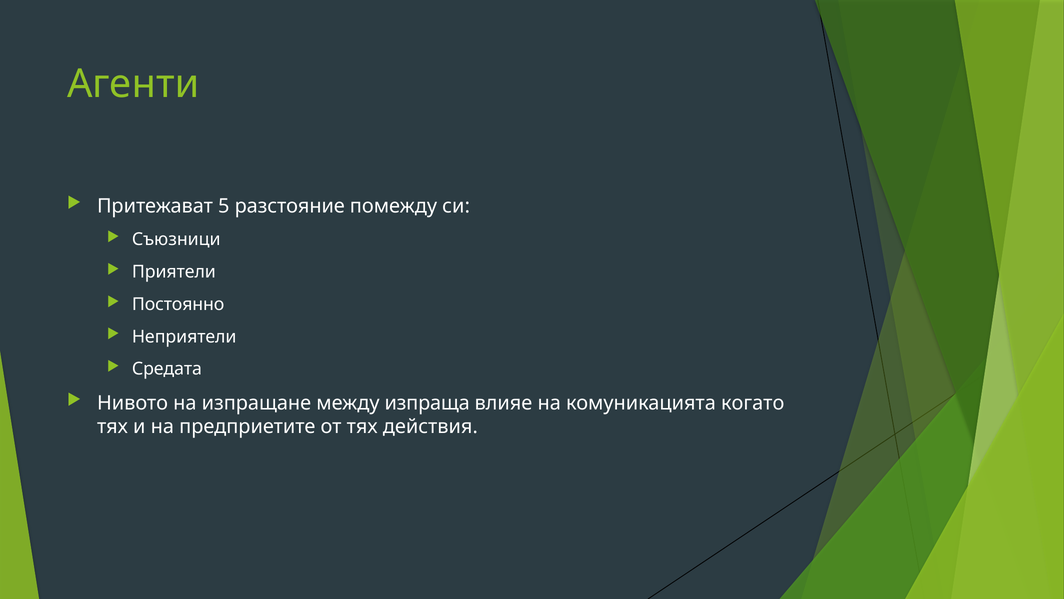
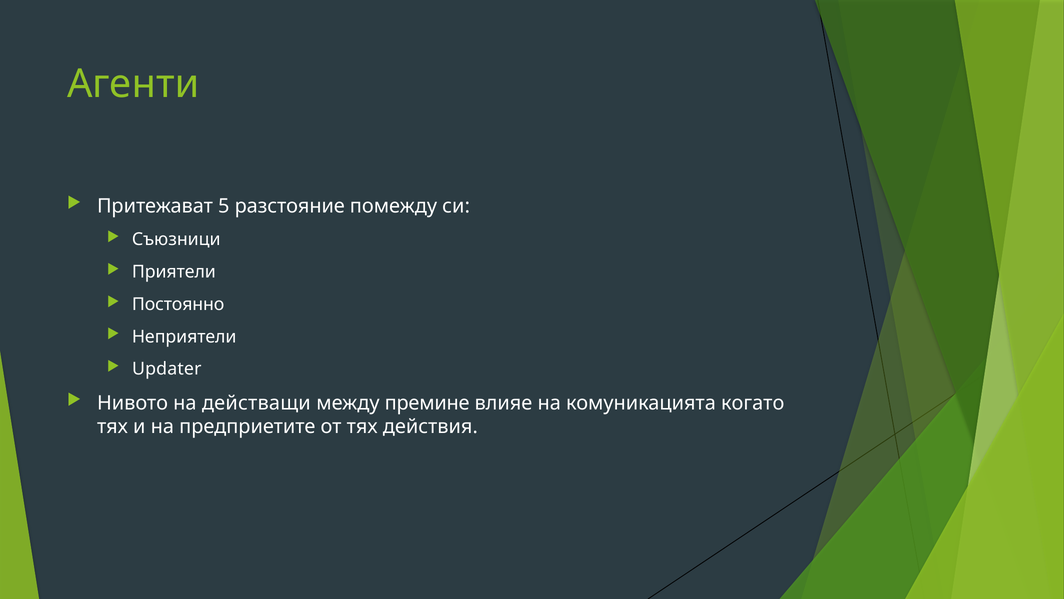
Средата: Средата -> Updater (167, 369)
изпращане: изпращане -> действащи (256, 403)
изпраща: изпраща -> премине (427, 403)
